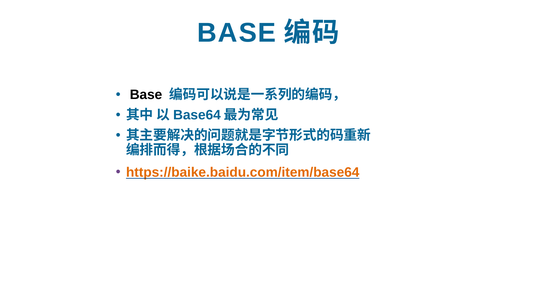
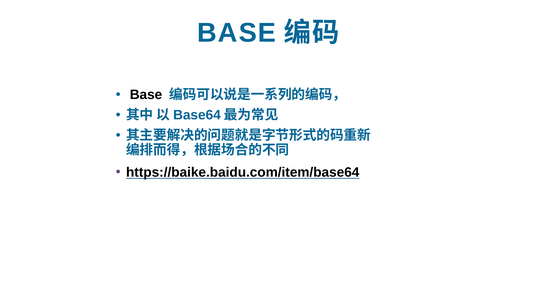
https://baike.baidu.com/item/base64 colour: orange -> black (243, 172)
